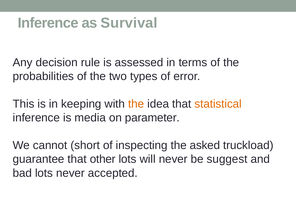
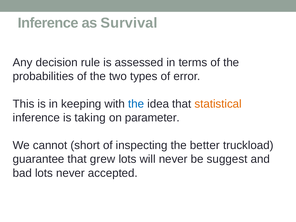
the colour: orange -> blue (136, 104)
media: media -> taking (90, 118)
asked: asked -> better (205, 145)
other: other -> grew (103, 159)
